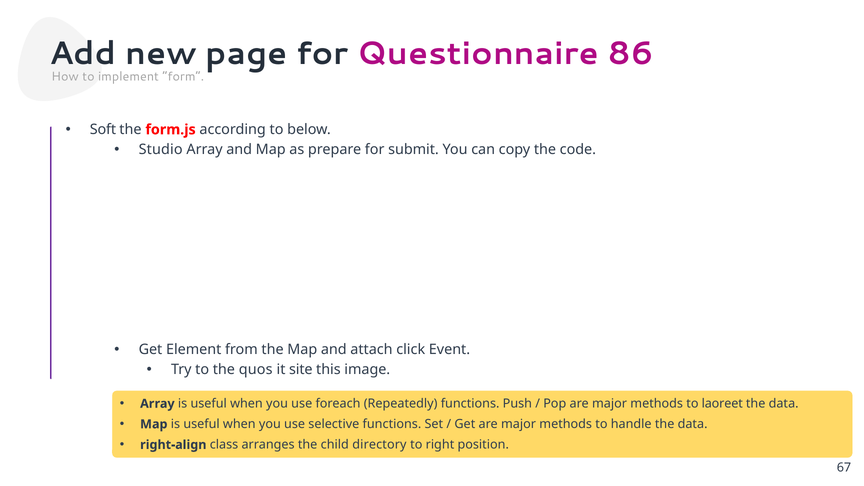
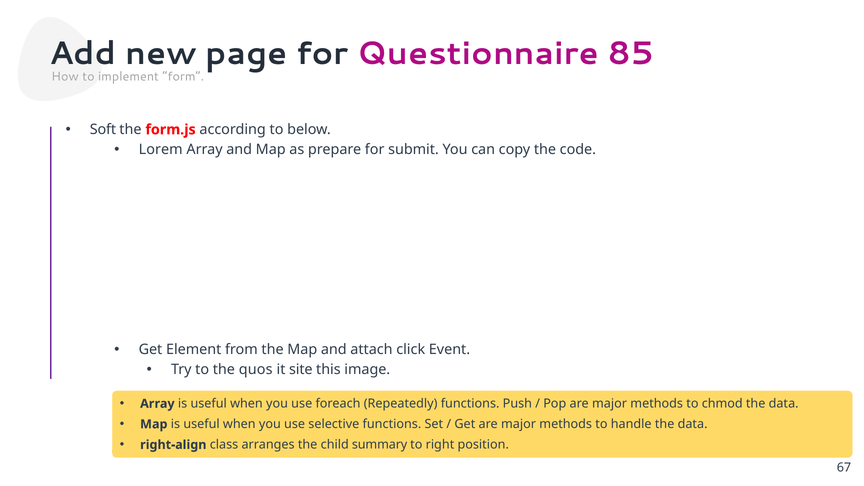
86: 86 -> 85 (631, 54)
Studio: Studio -> Lorem (161, 149)
laoreet: laoreet -> chmod (722, 404)
directory: directory -> summary (380, 445)
